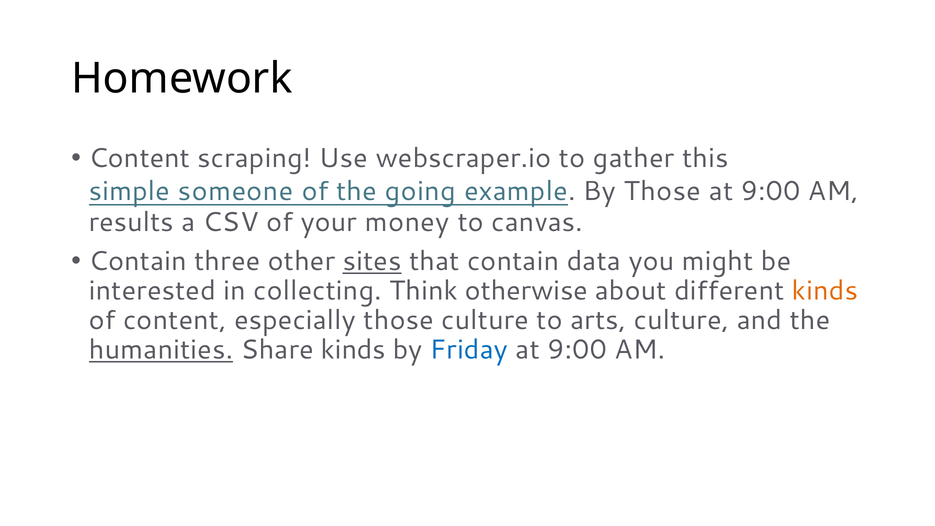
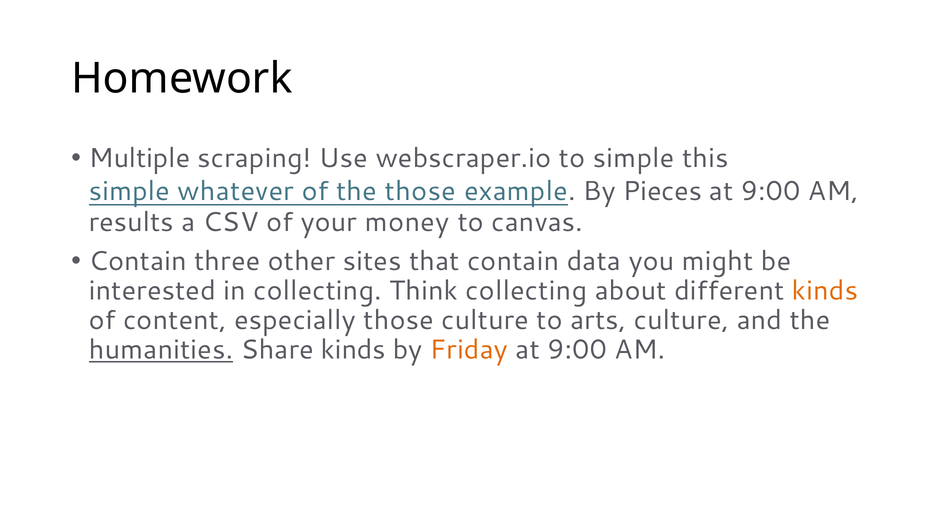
Content: Content -> Multiple (140, 158)
to gather: gather -> simple (634, 158)
someone: someone -> whatever (236, 191)
the going: going -> those (420, 191)
By Those: Those -> Pieces (663, 191)
sites underline: present -> none (372, 261)
Think otherwise: otherwise -> collecting (526, 291)
Friday colour: blue -> orange (469, 350)
